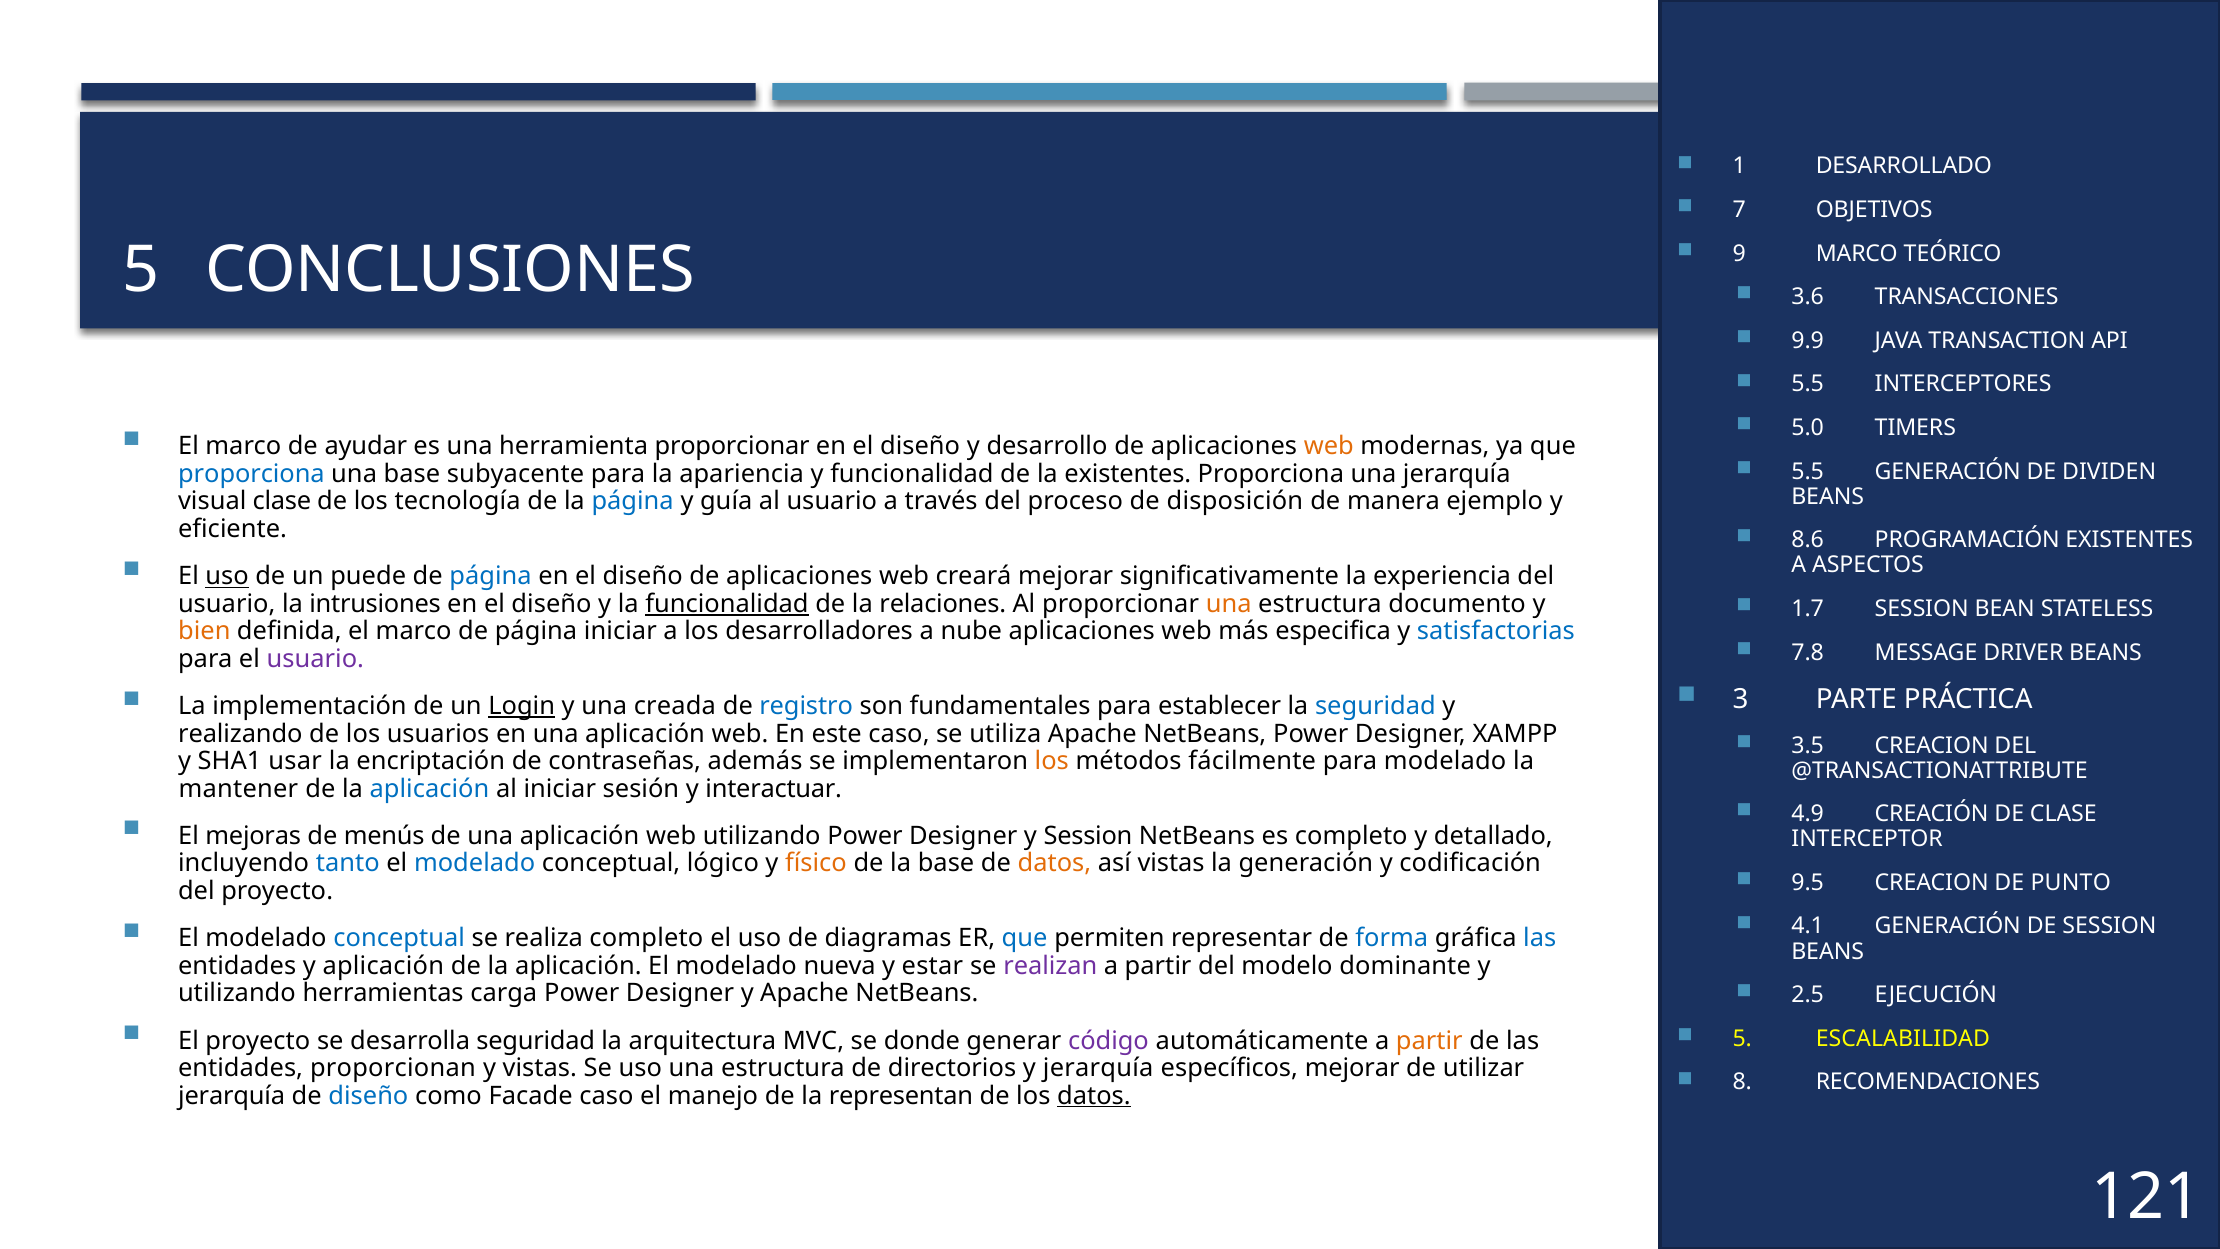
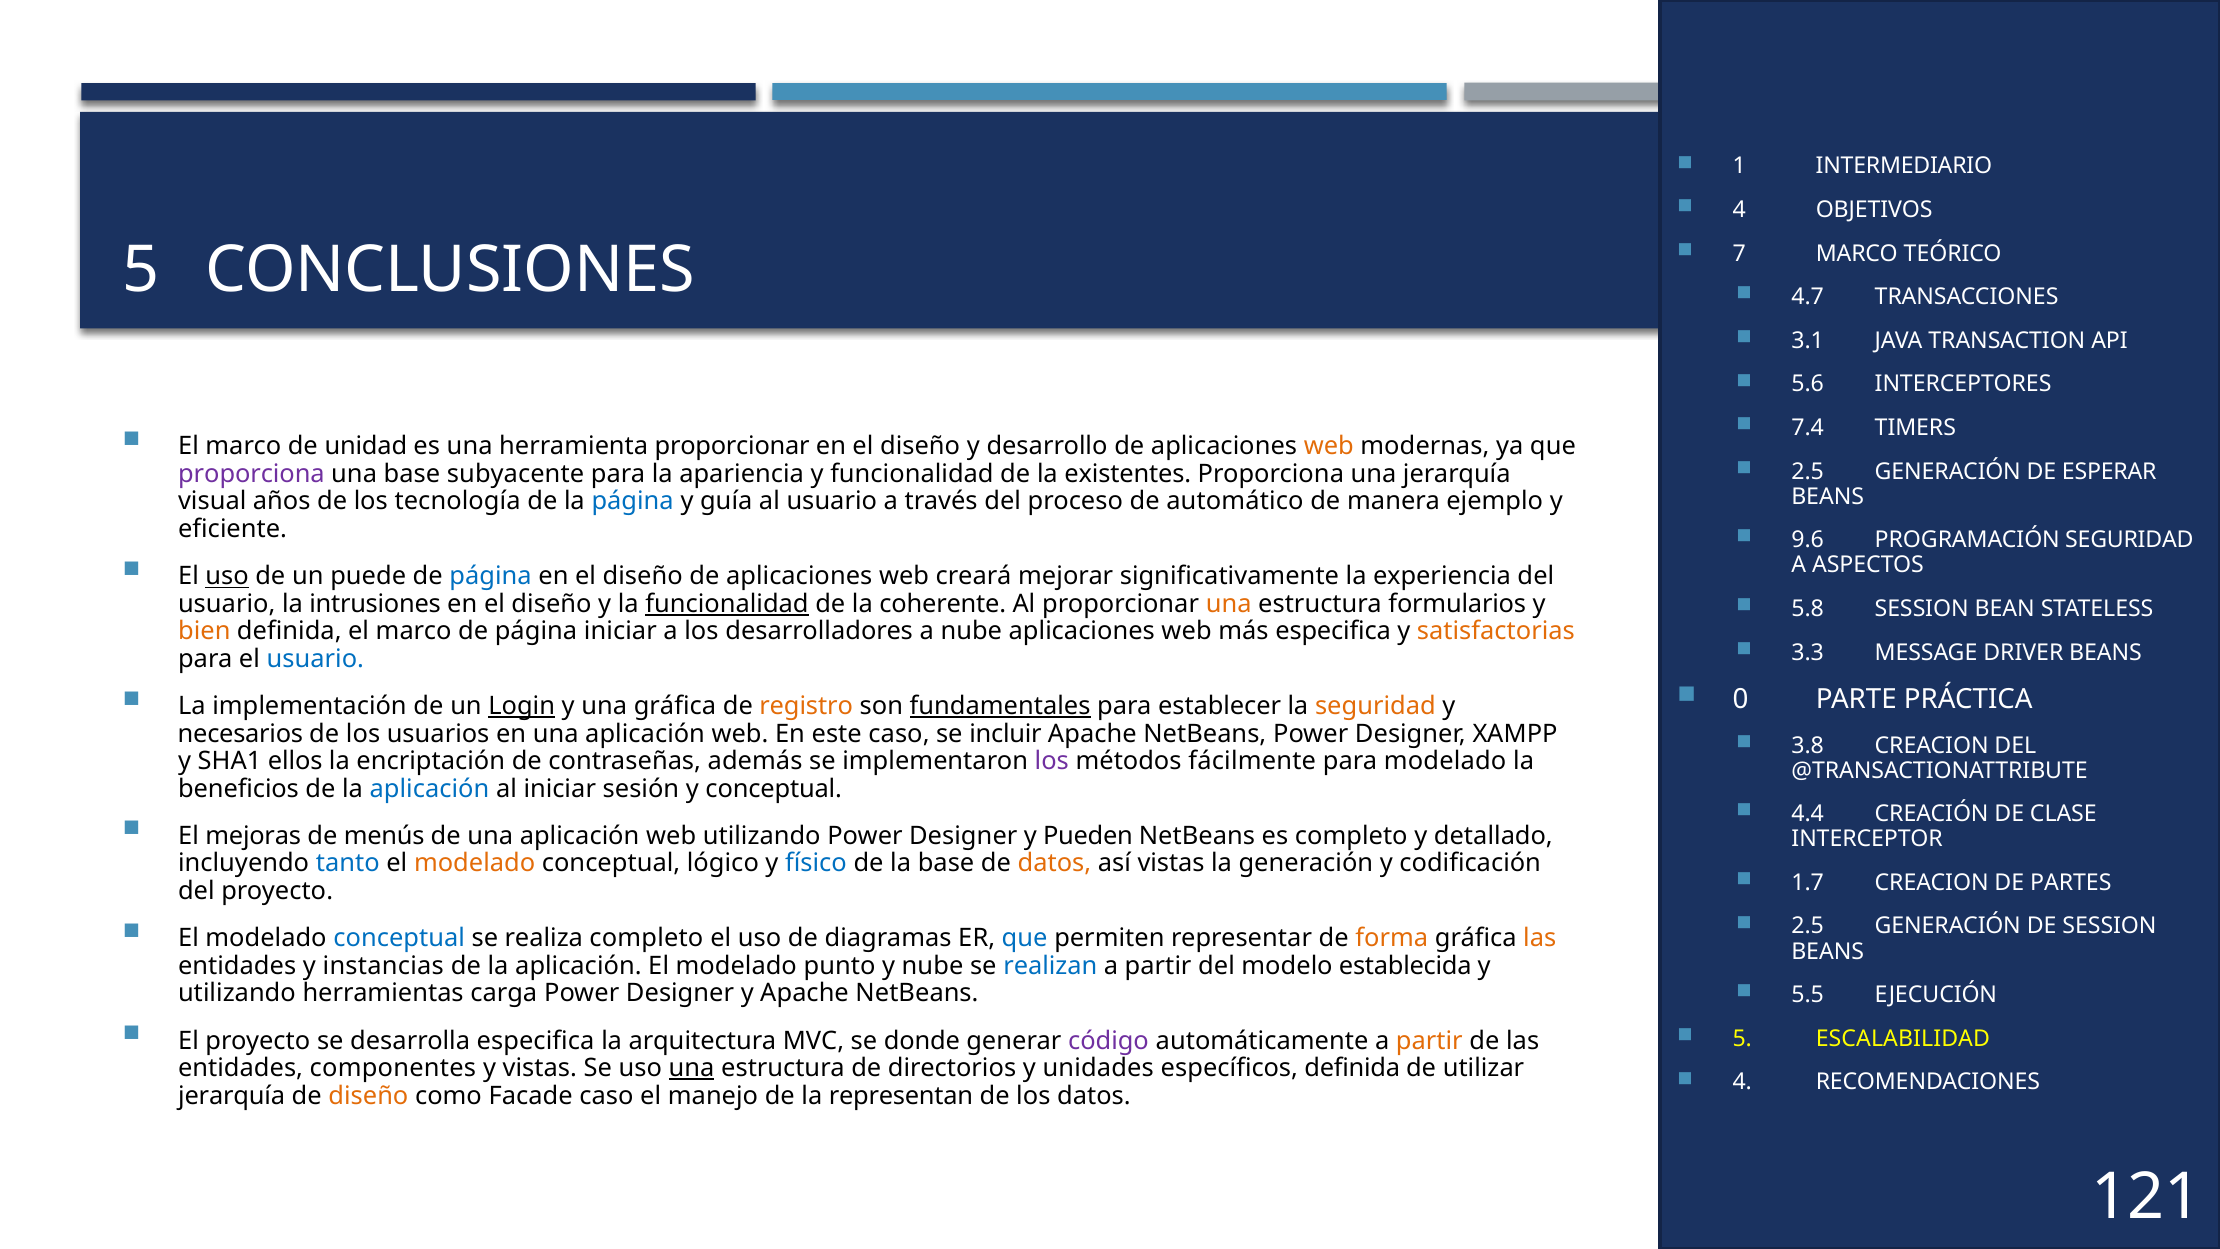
DESARROLLADO: DESARROLLADO -> INTERMEDIARIO (1904, 166)
7: 7 -> 4 (1739, 210)
9: 9 -> 7 (1739, 253)
3.6: 3.6 -> 4.7 (1808, 297)
9.9: 9.9 -> 3.1 (1808, 341)
5.5: 5.5 -> 5.6 (1808, 384)
5.0: 5.0 -> 7.4 (1808, 428)
ayudar: ayudar -> unidad (366, 446)
5.5: 5.5 -> 2.5 (1808, 471)
DIVIDEN: DIVIDEN -> ESPERAR (2109, 471)
proporciona colour: blue -> purple (251, 474)
visual clase: clase -> años (282, 501)
disposición: disposición -> automático (1235, 501)
8.6: 8.6 -> 9.6 (1808, 540)
PROGRAMACIÓN EXISTENTES: EXISTENTES -> SEGURIDAD (2129, 540)
relaciones: relaciones -> coherente (943, 604)
documento: documento -> formularios (1457, 604)
1.7: 1.7 -> 5.8 (1808, 609)
satisfactorias colour: blue -> orange (1496, 631)
7.8: 7.8 -> 3.3 (1808, 652)
usuario colour: purple -> blue (315, 659)
3: 3 -> 0 (1740, 699)
una creada: creada -> gráfica (675, 706)
registro colour: blue -> orange (806, 706)
fundamentales underline: none -> present (1000, 706)
seguridad colour: blue -> orange (1375, 706)
realizando: realizando -> necesarios (240, 734)
utiliza: utiliza -> incluir (1006, 734)
3.5: 3.5 -> 3.8 (1808, 745)
usar: usar -> ellos (295, 761)
los colour: orange -> purple (1052, 761)
mantener: mantener -> beneficios (239, 788)
y interactuar: interactuar -> conceptual (774, 788)
4.9: 4.9 -> 4.4 (1808, 814)
y Session: Session -> Pueden (1088, 836)
modelado colour: blue -> orange (475, 863)
físico colour: orange -> blue (816, 863)
9.5: 9.5 -> 1.7 (1808, 883)
PUNTO: PUNTO -> PARTES (2071, 883)
4.1: 4.1 -> 2.5 (1808, 926)
forma colour: blue -> orange (1392, 938)
las colour: blue -> orange (1540, 938)
y aplicación: aplicación -> instancias (383, 966)
nueva: nueva -> punto (840, 966)
y estar: estar -> nube (933, 966)
realizan colour: purple -> blue (1050, 966)
dominante: dominante -> establecida (1405, 966)
2.5: 2.5 -> 5.5 (1808, 995)
desarrolla seguridad: seguridad -> especifica (536, 1040)
proporcionan: proporcionan -> componentes (393, 1068)
una underline: none -> present (691, 1068)
y jerarquía: jerarquía -> unidades (1098, 1068)
específicos mejorar: mejorar -> definida (1352, 1068)
8: 8 -> 4 (1742, 1082)
diseño colour: blue -> orange (368, 1095)
datos underline: present -> none (1094, 1095)
